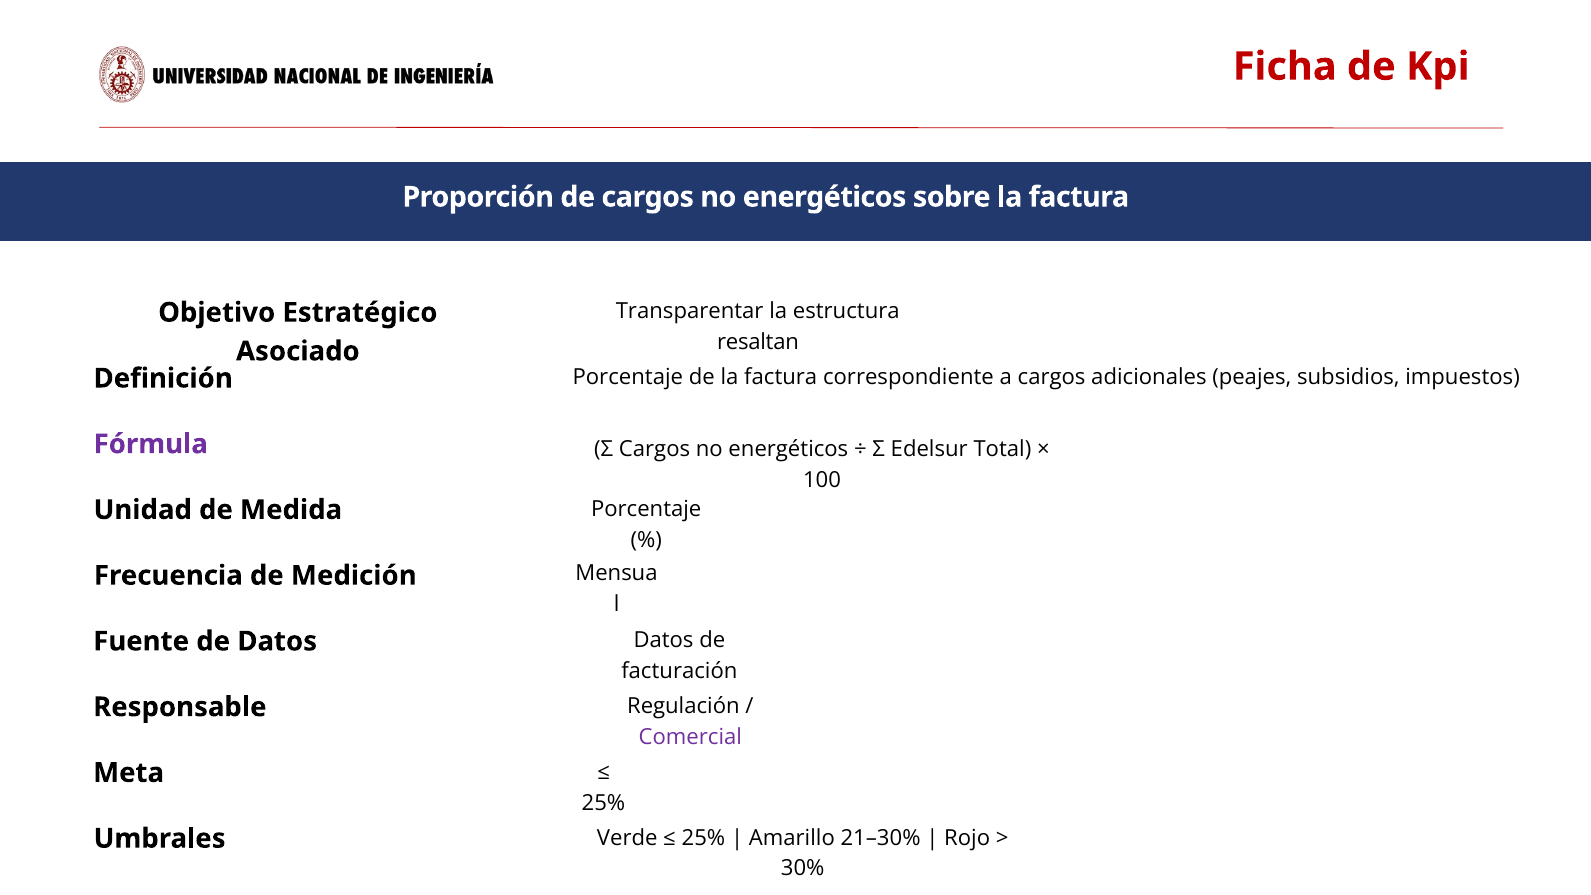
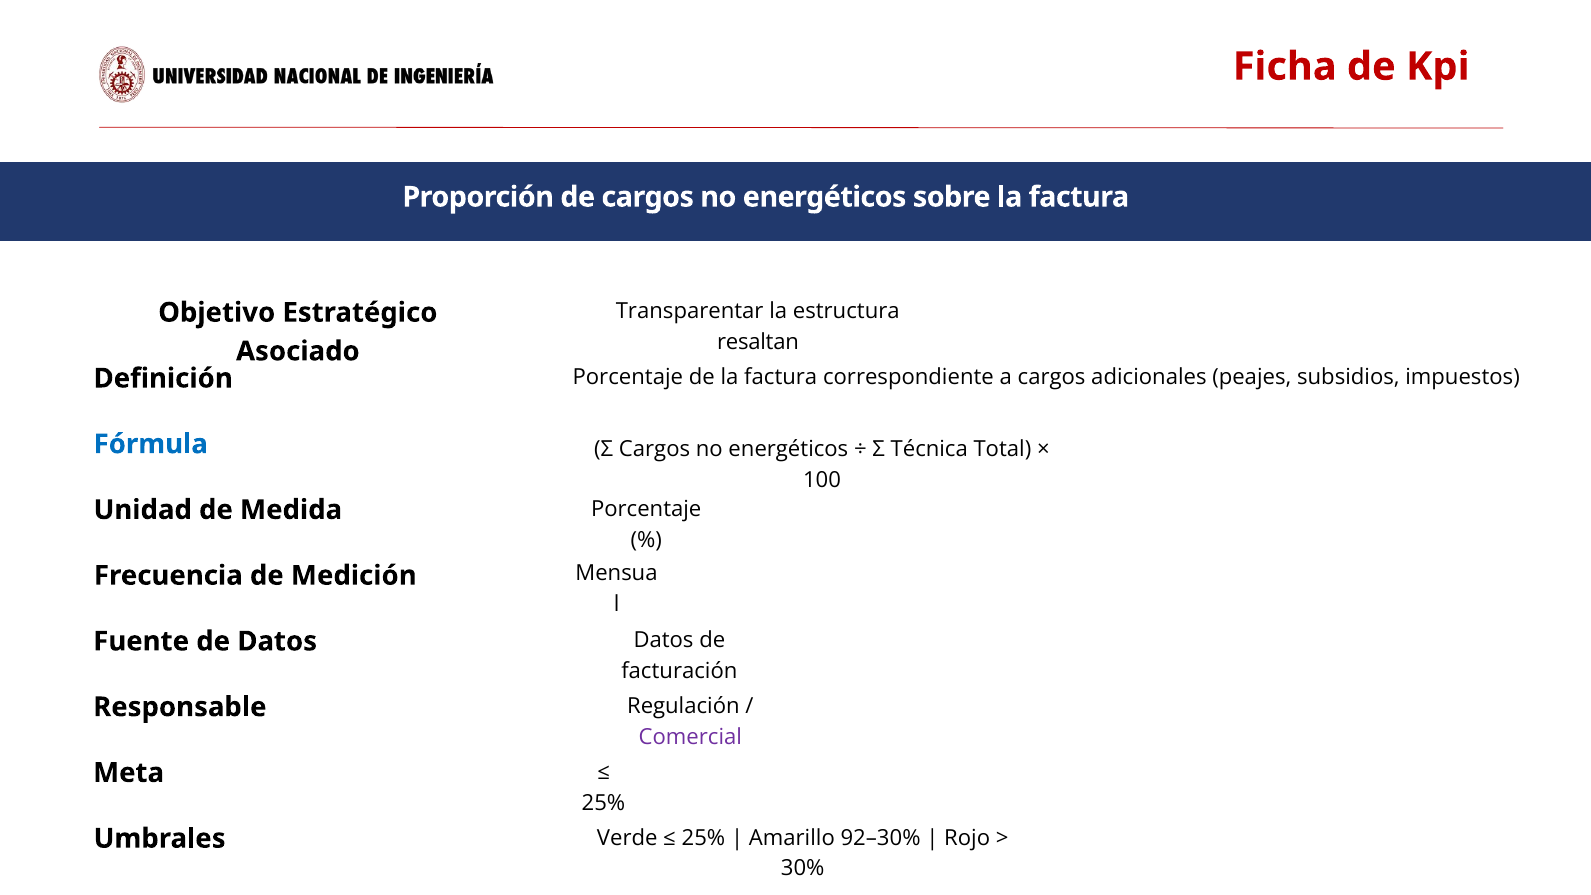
Fórmula colour: purple -> blue (151, 444)
Edelsur: Edelsur -> Técnica (929, 449)
21–30%: 21–30% -> 92–30% (881, 838)
